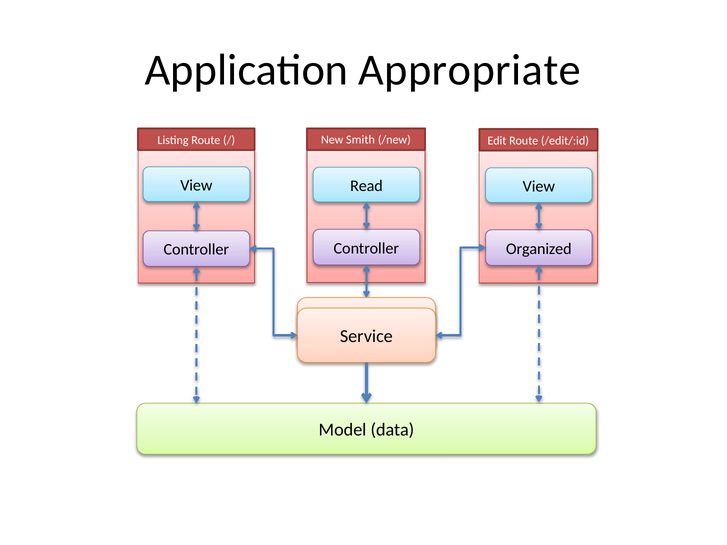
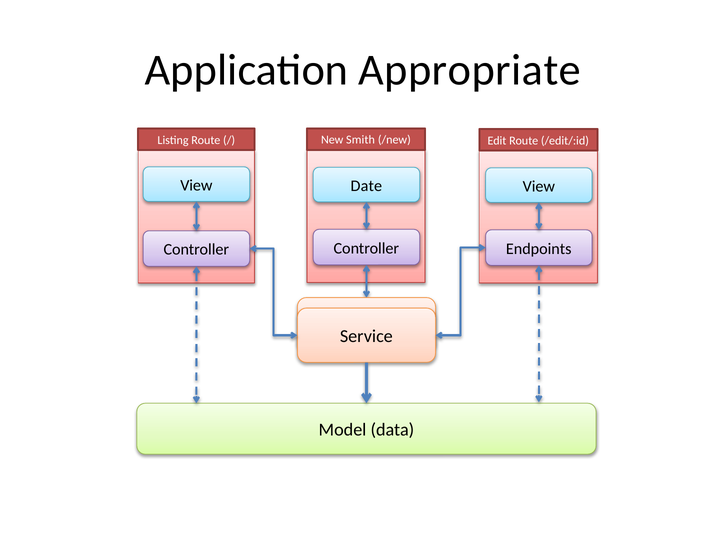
Read: Read -> Date (366, 186)
Organized: Organized -> Endpoints (539, 249)
